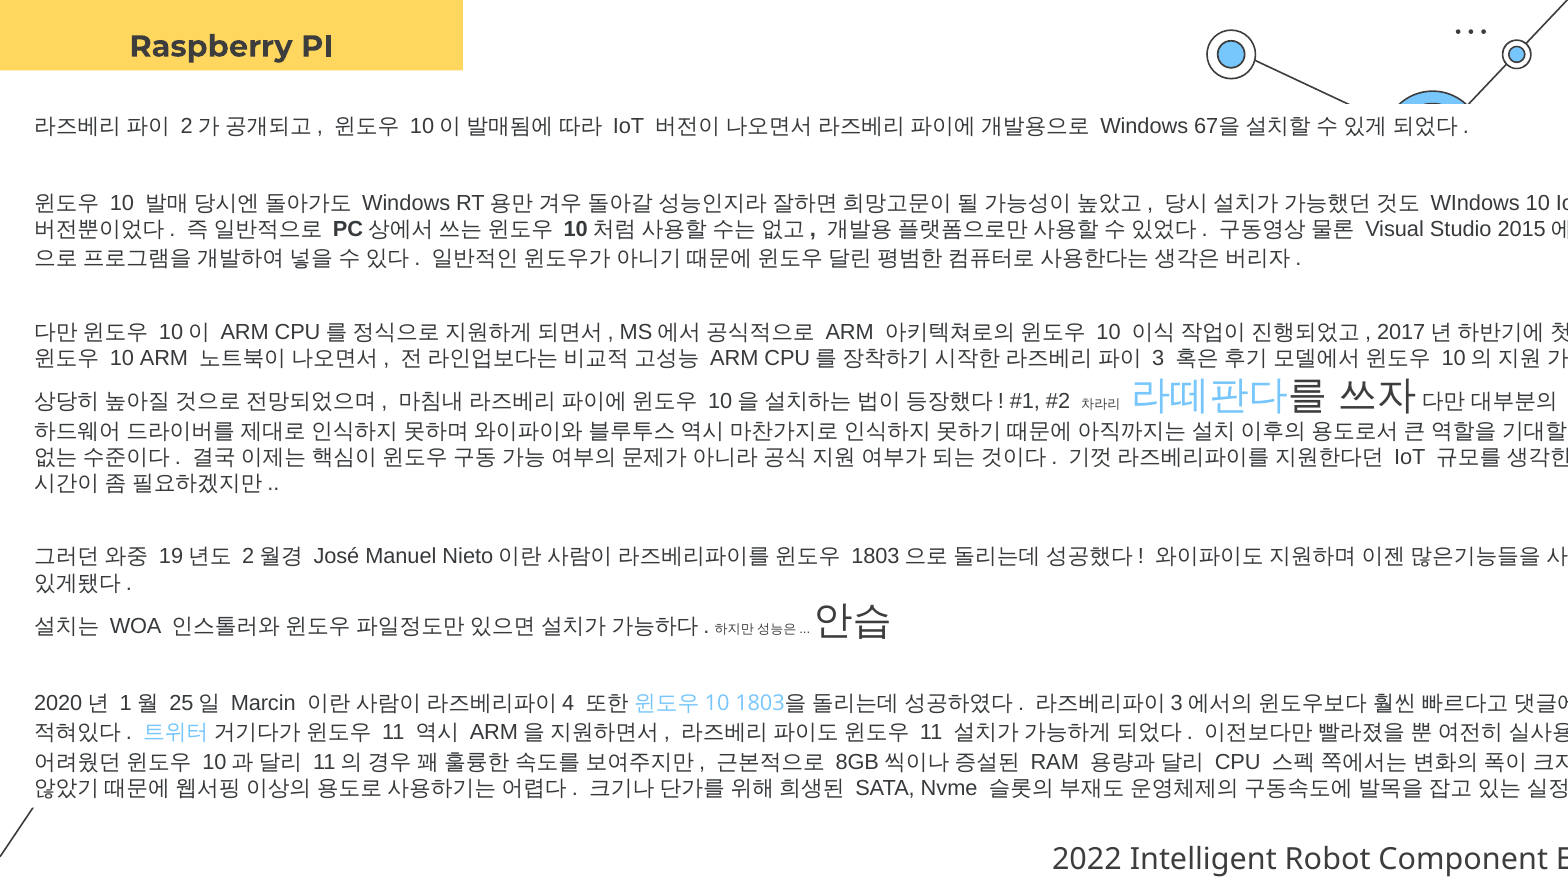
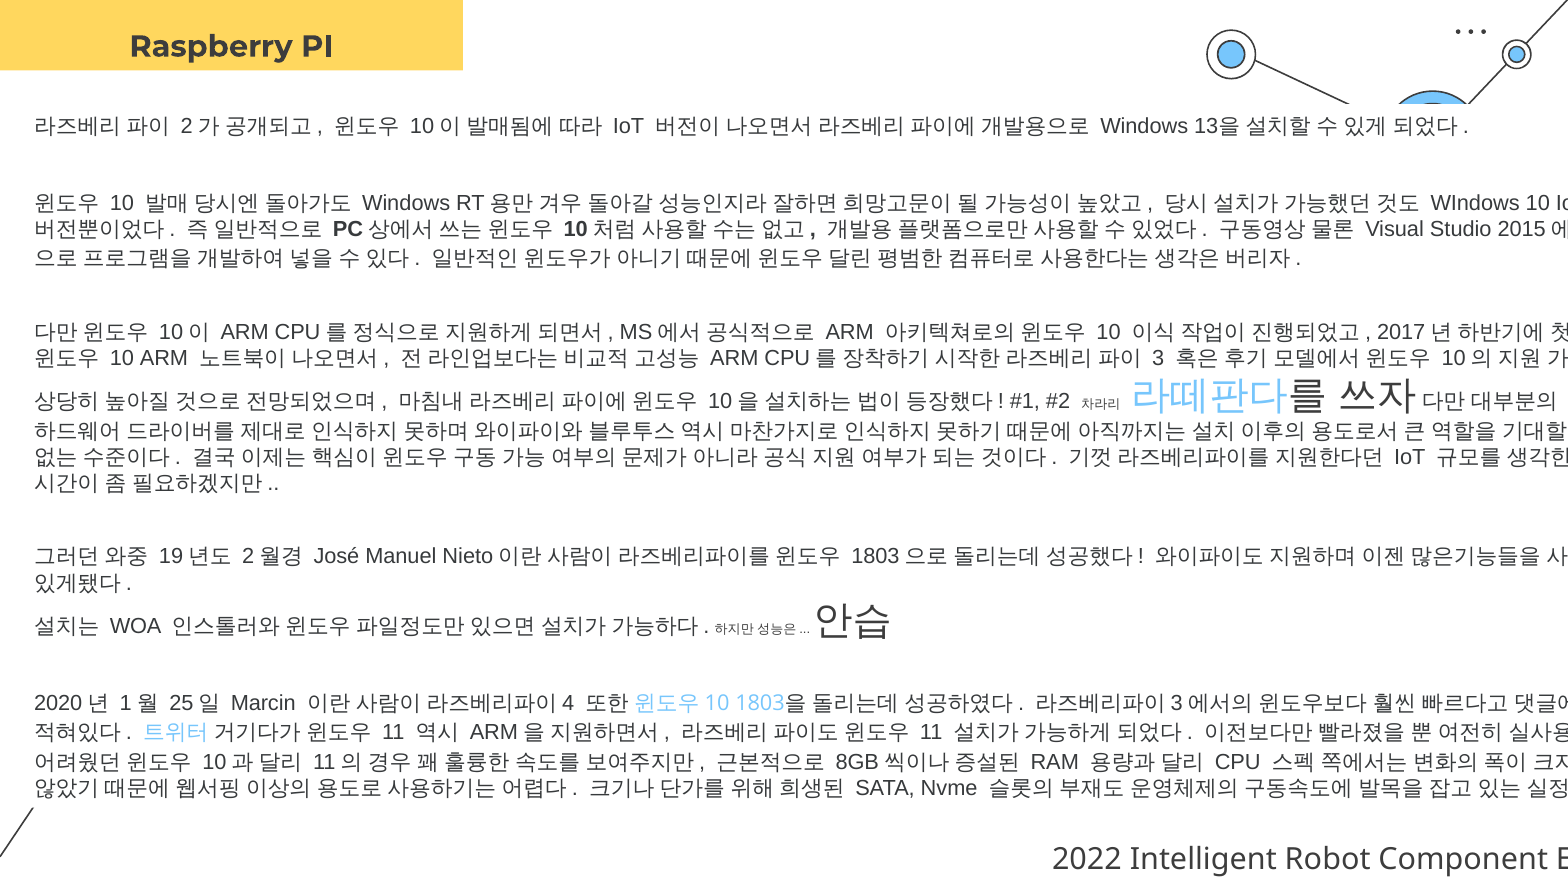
67: 67 -> 13 (1206, 126)
